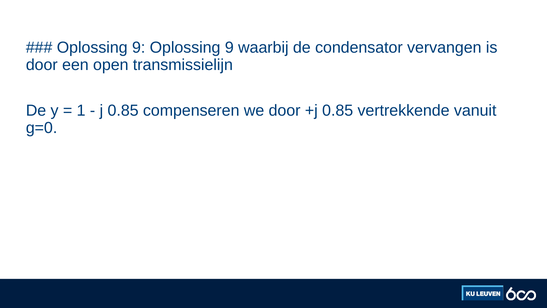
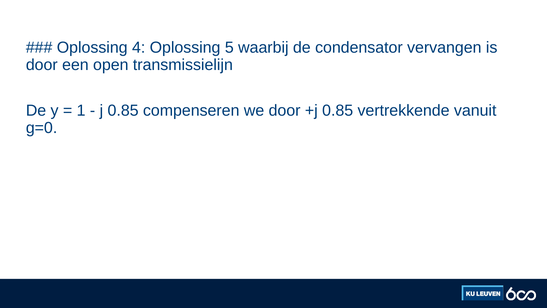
9: 9 -> 4 (139, 48)
9: 9 -> 5 (229, 48)
